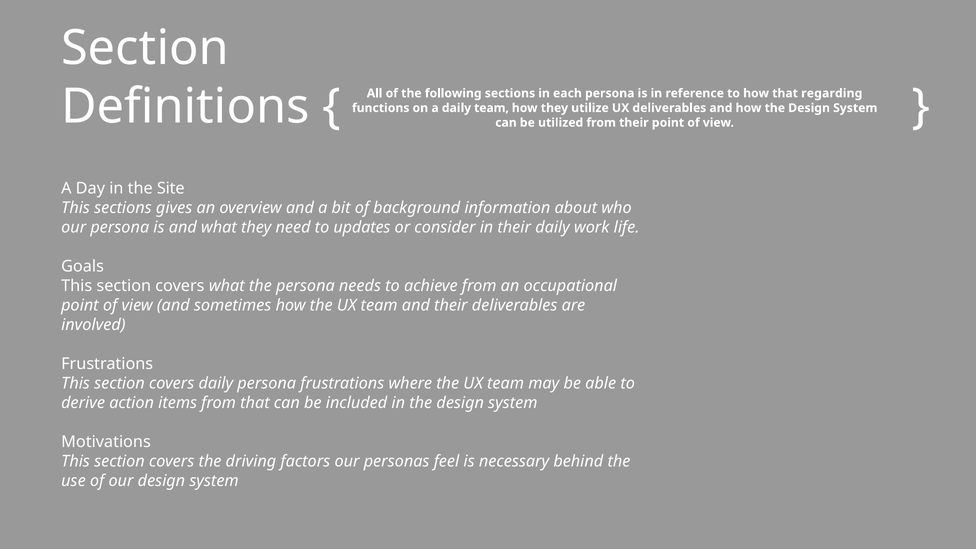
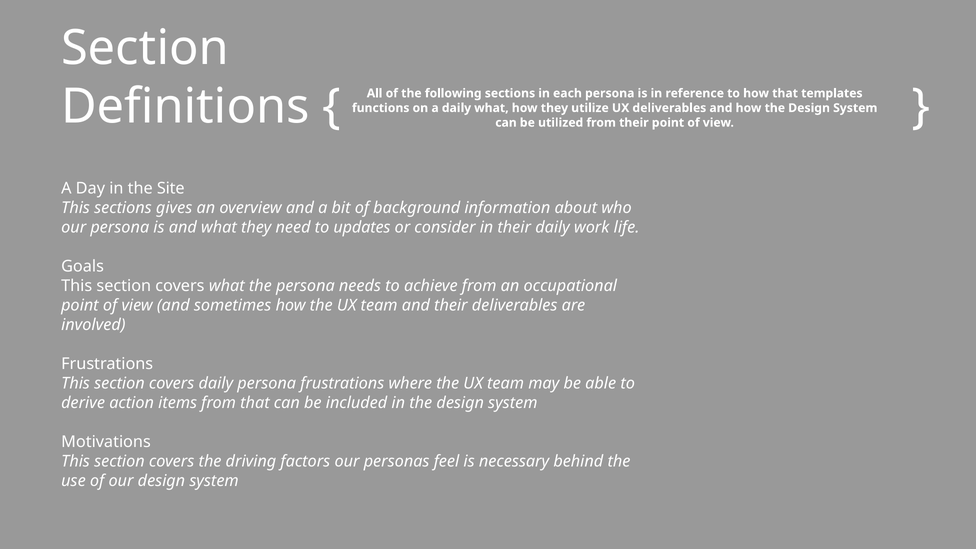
regarding: regarding -> templates (832, 93)
daily team: team -> what (491, 108)
